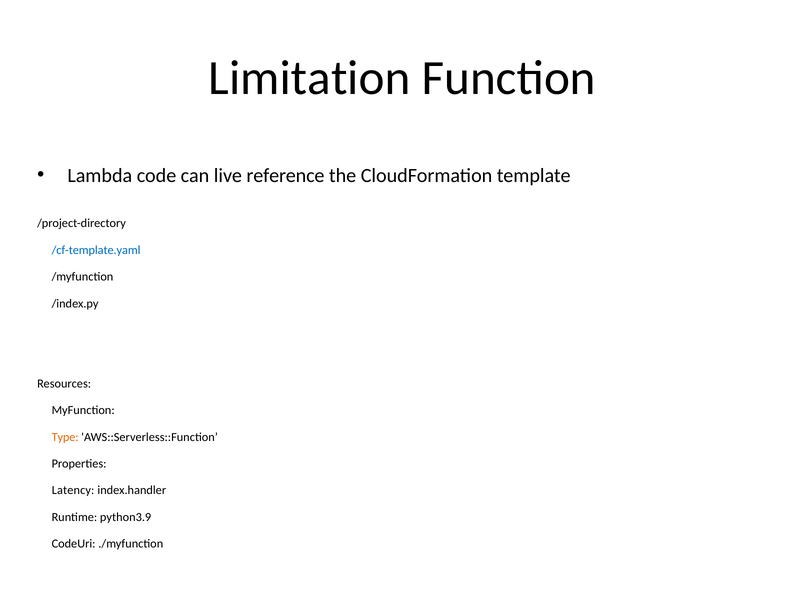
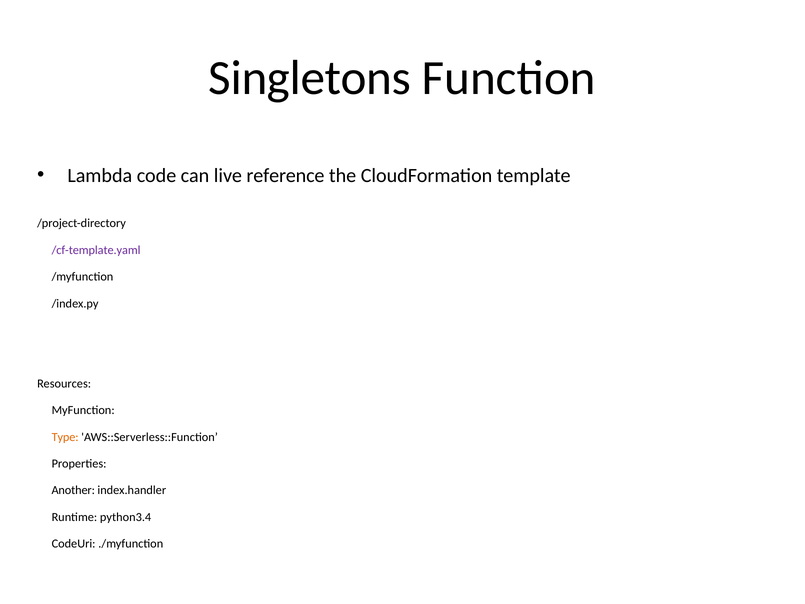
Limitation: Limitation -> Singletons (310, 78)
/cf-template.yaml colour: blue -> purple (96, 250)
Latency: Latency -> Another (73, 490)
python3.9: python3.9 -> python3.4 (126, 517)
